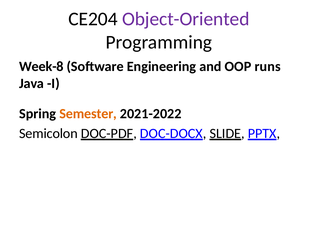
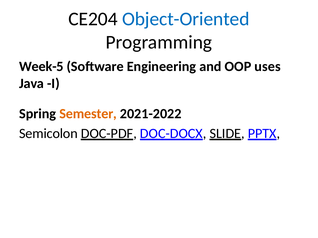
Object-Oriented colour: purple -> blue (186, 19)
Week-8: Week-8 -> Week-5 (41, 67)
runs: runs -> uses (268, 67)
